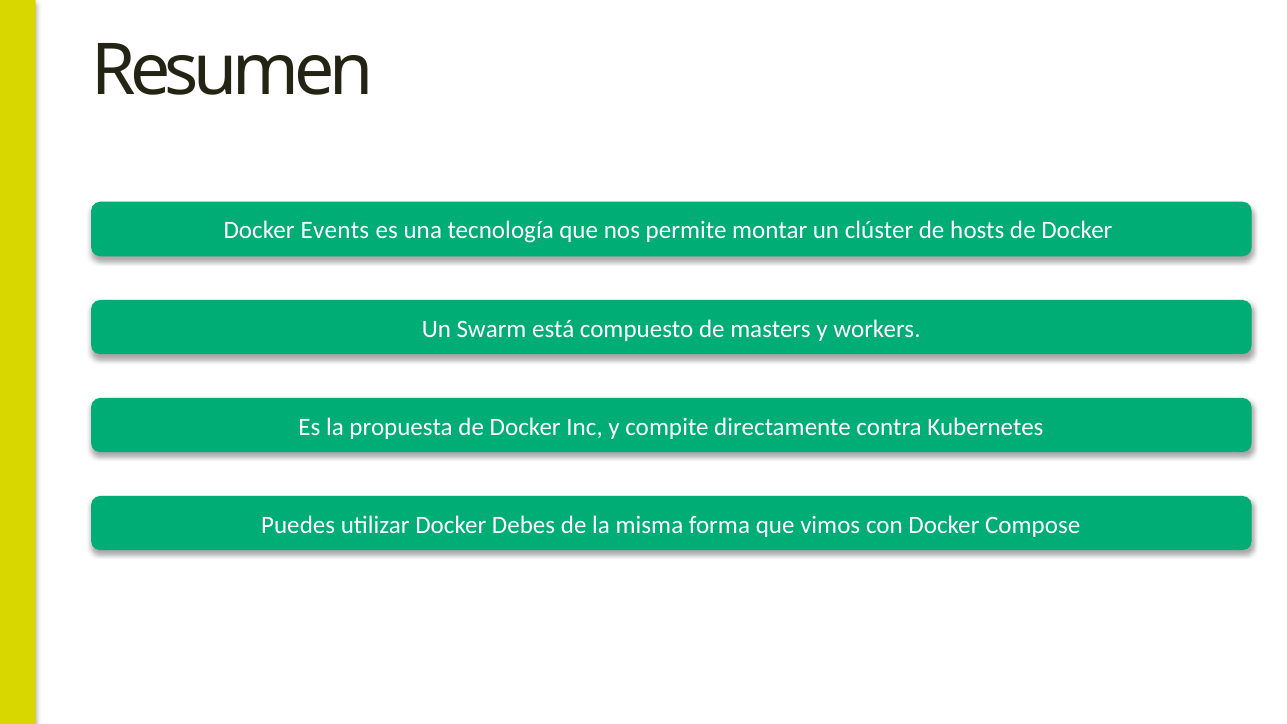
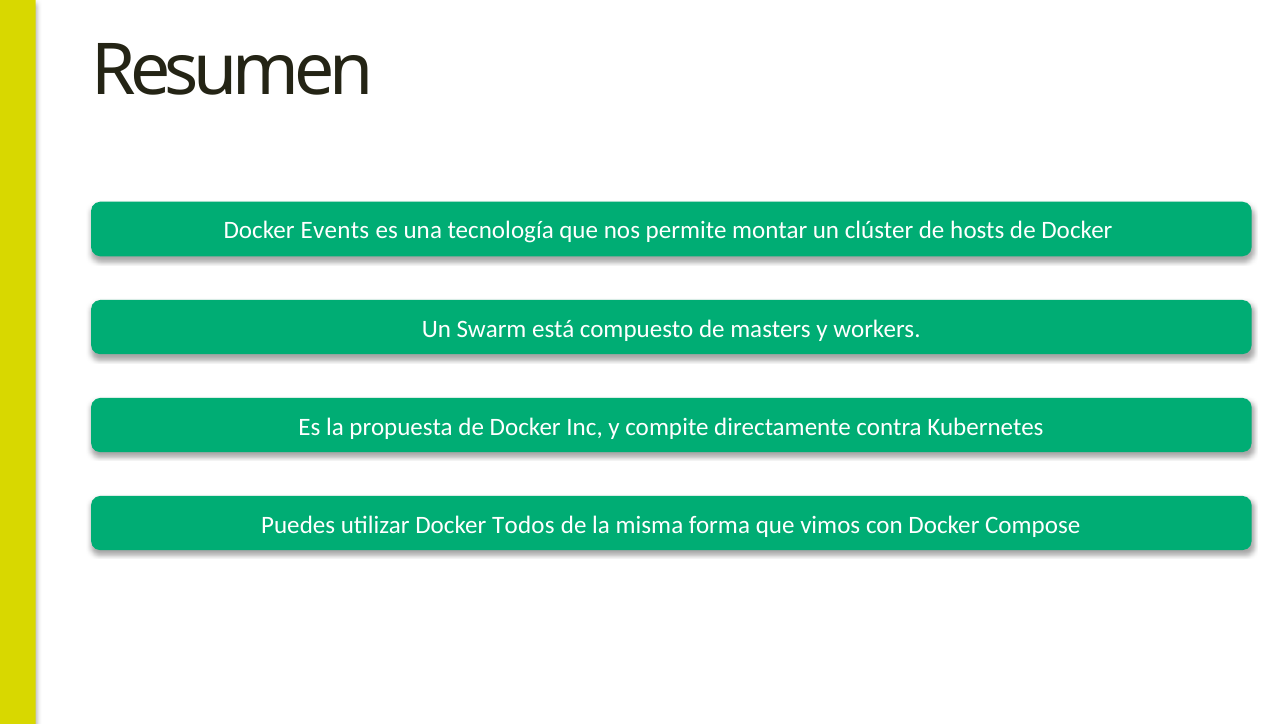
Debes: Debes -> Todos (523, 525)
